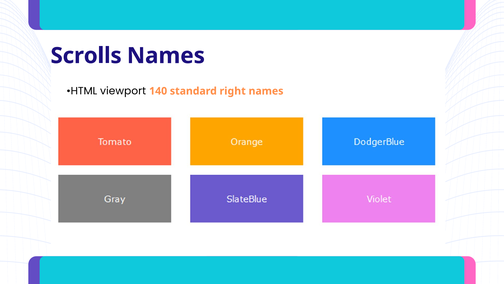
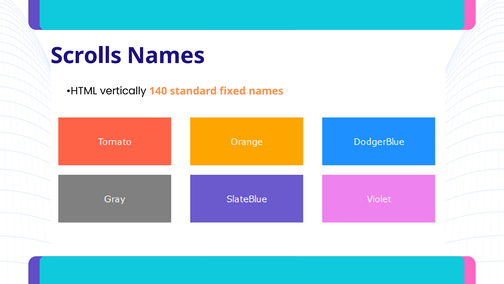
viewport: viewport -> vertically (123, 91)
right: right -> fixed (233, 91)
